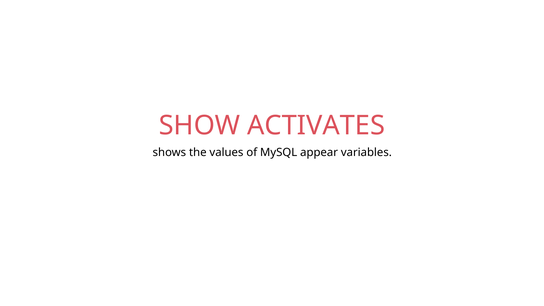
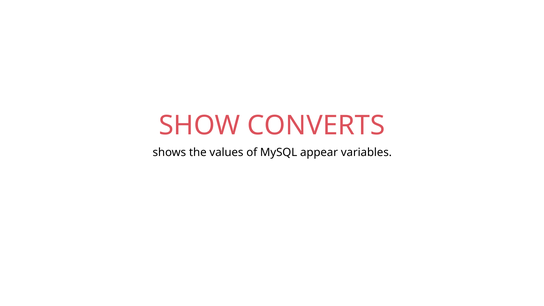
ACTIVATES: ACTIVATES -> CONVERTS (316, 126)
